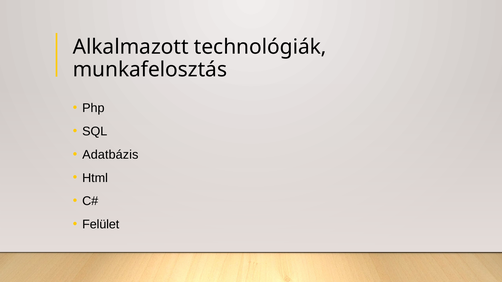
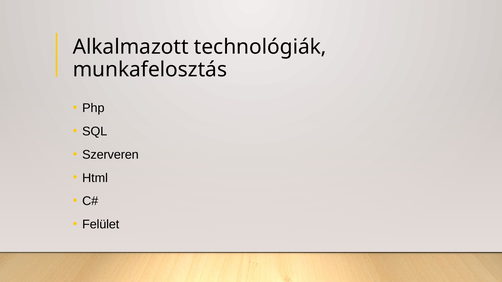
Adatbázis: Adatbázis -> Szerveren (110, 155)
